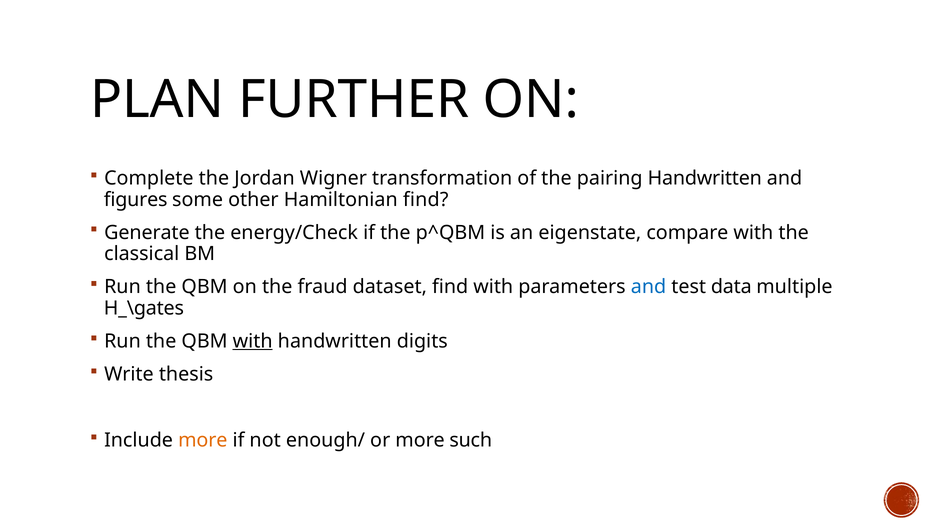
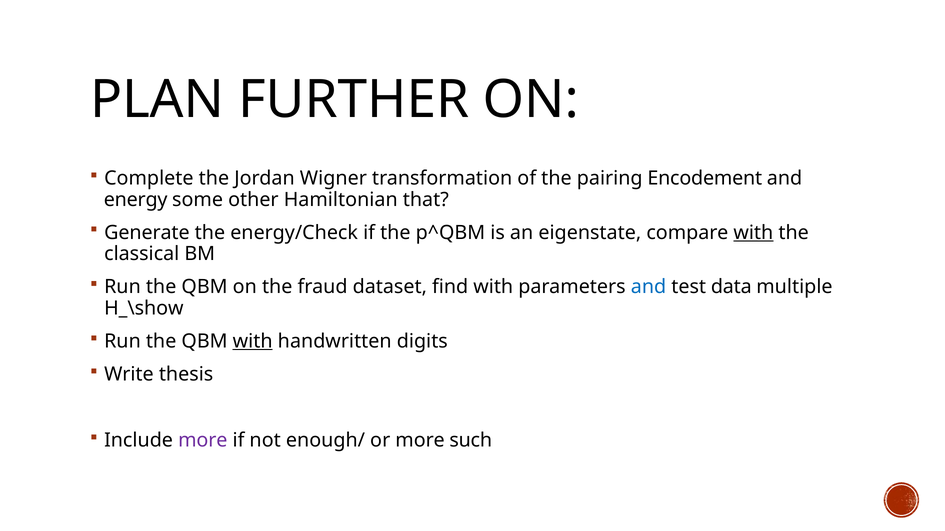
pairing Handwritten: Handwritten -> Encodement (705, 178)
figures: figures -> energy (136, 200)
Hamiltonian find: find -> that (426, 200)
with underline: none -> present (753, 233)
H_\gates: H_\gates -> H_\show (144, 308)
more colour: orange -> purple (203, 441)
